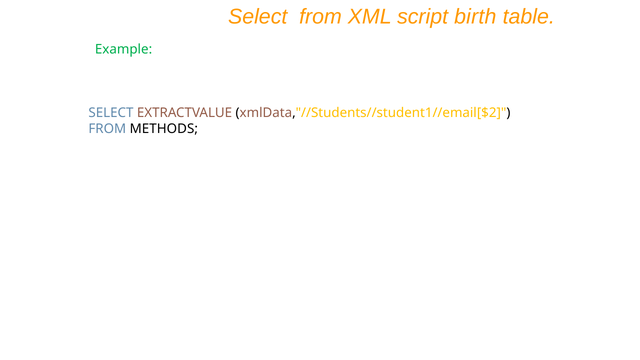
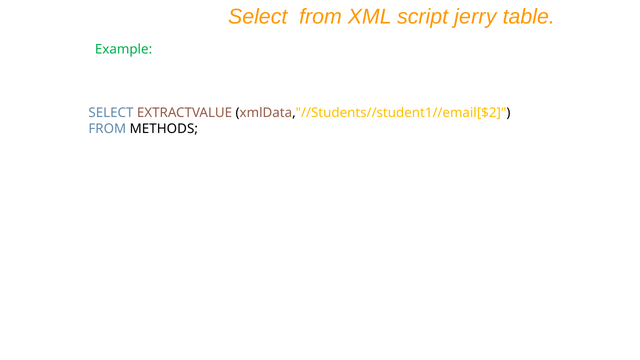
birth: birth -> jerry (475, 17)
